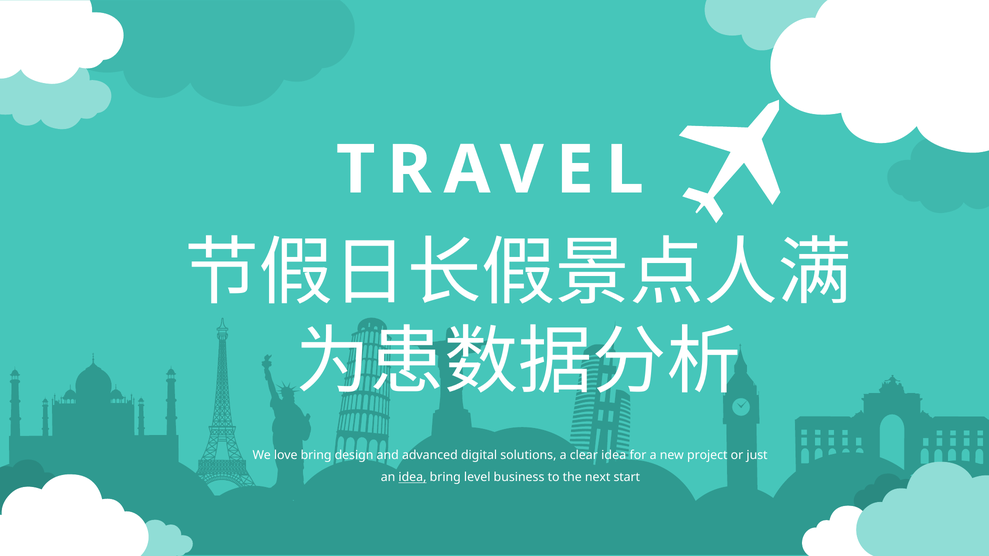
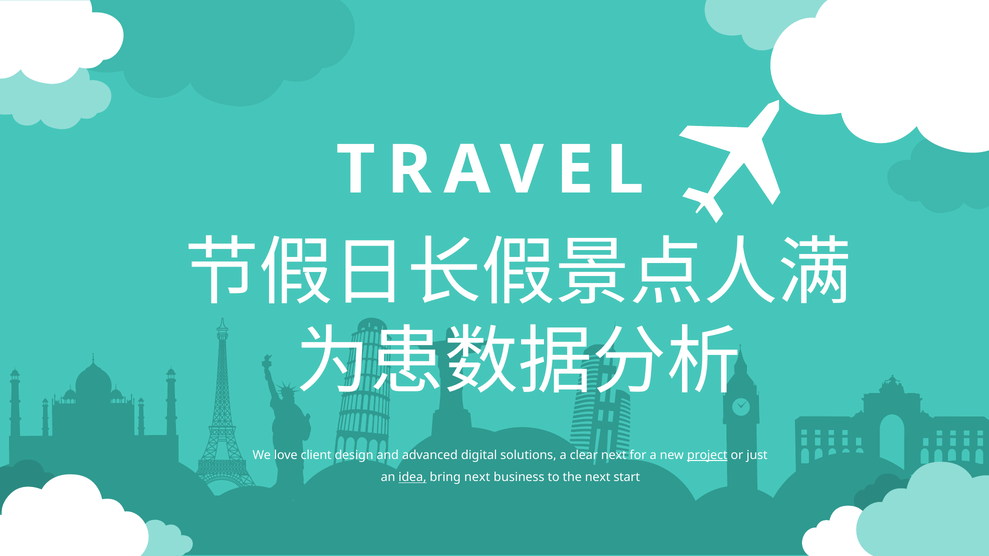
love bring: bring -> client (316, 455)
clear idea: idea -> next (614, 455)
project underline: none -> present (707, 455)
bring level: level -> next (477, 478)
